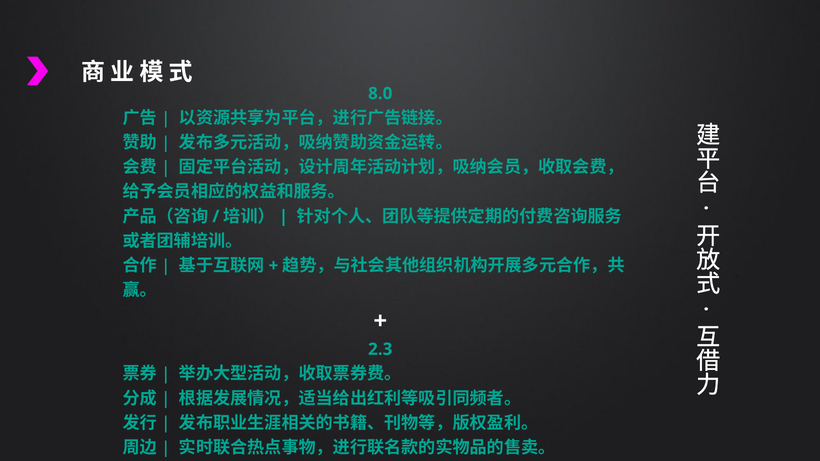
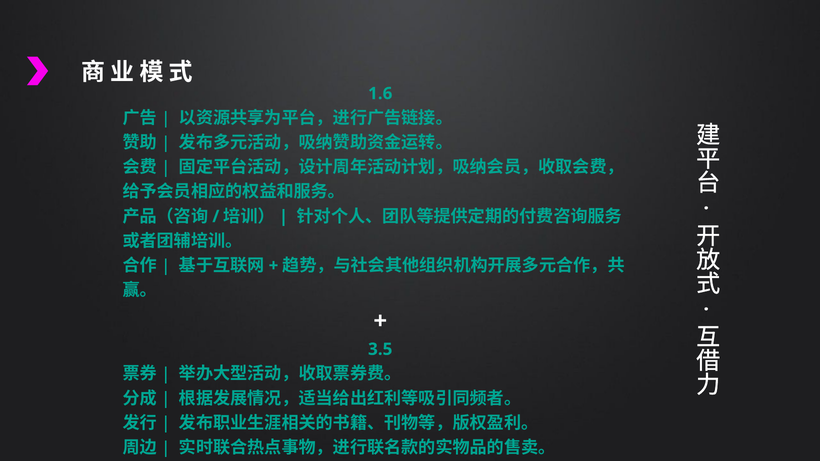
8.0: 8.0 -> 1.6 (380, 94)
2.3: 2.3 -> 3.5 (380, 349)
